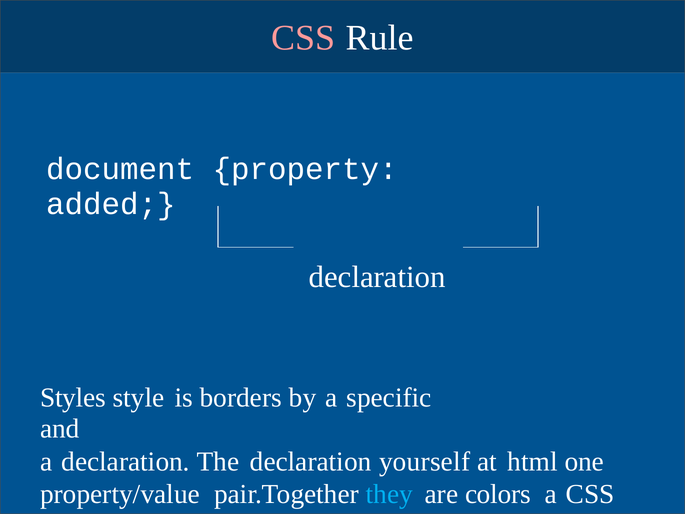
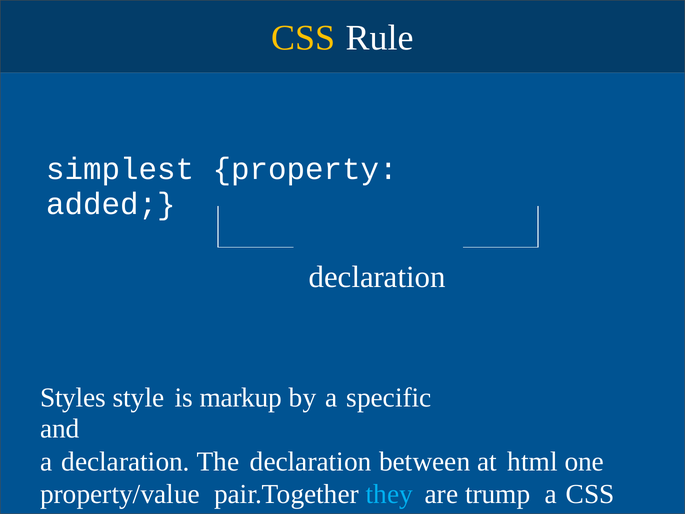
CSS colour: pink -> yellow (303, 38)
document: document -> simplest (120, 169)
borders: borders -> markup (241, 397)
yourself: yourself -> between (425, 462)
colors: colors -> trump (498, 494)
